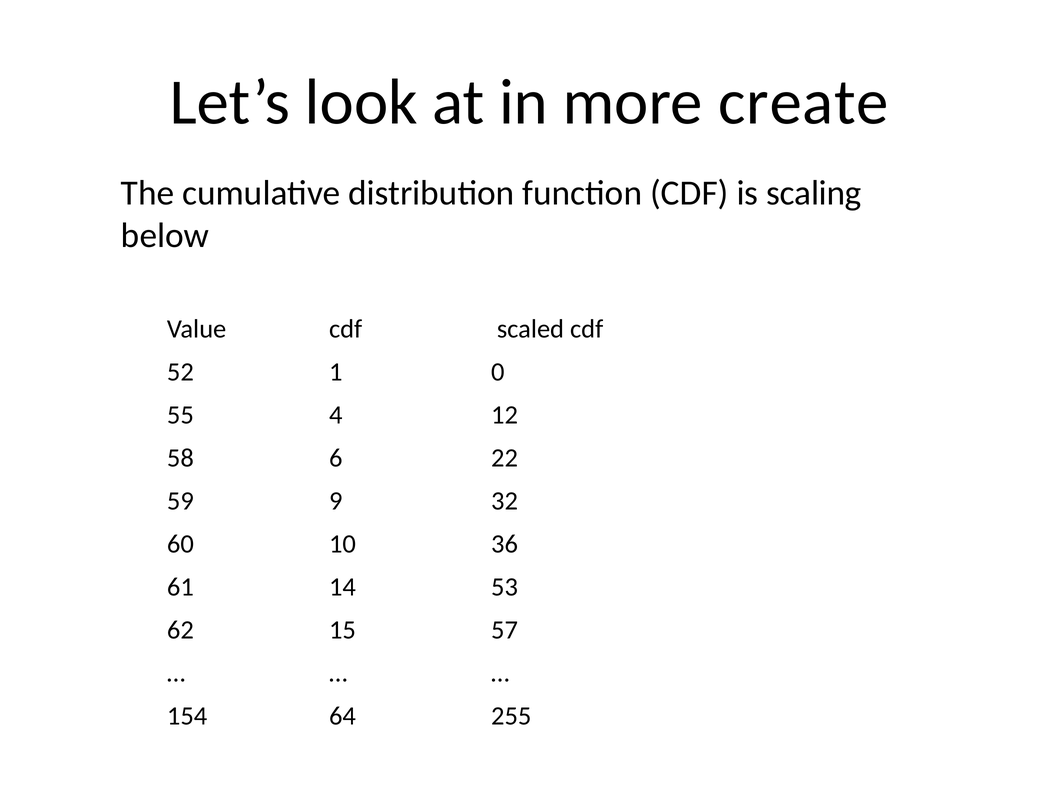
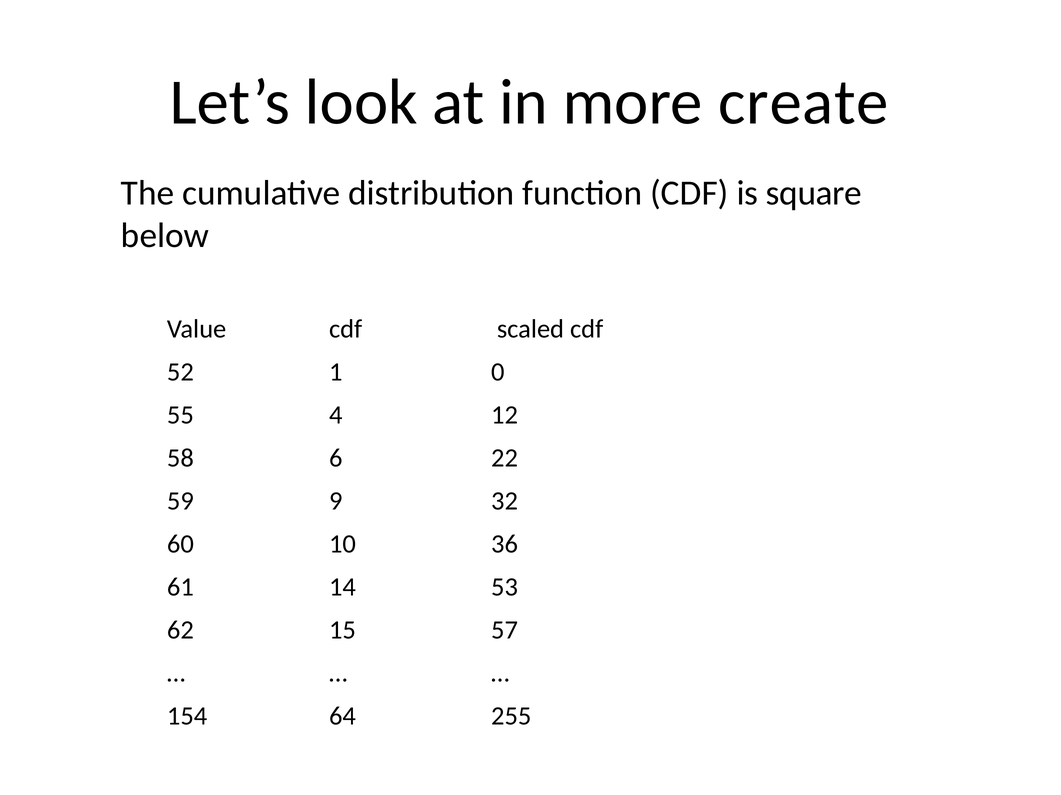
scaling: scaling -> square (814, 193)
